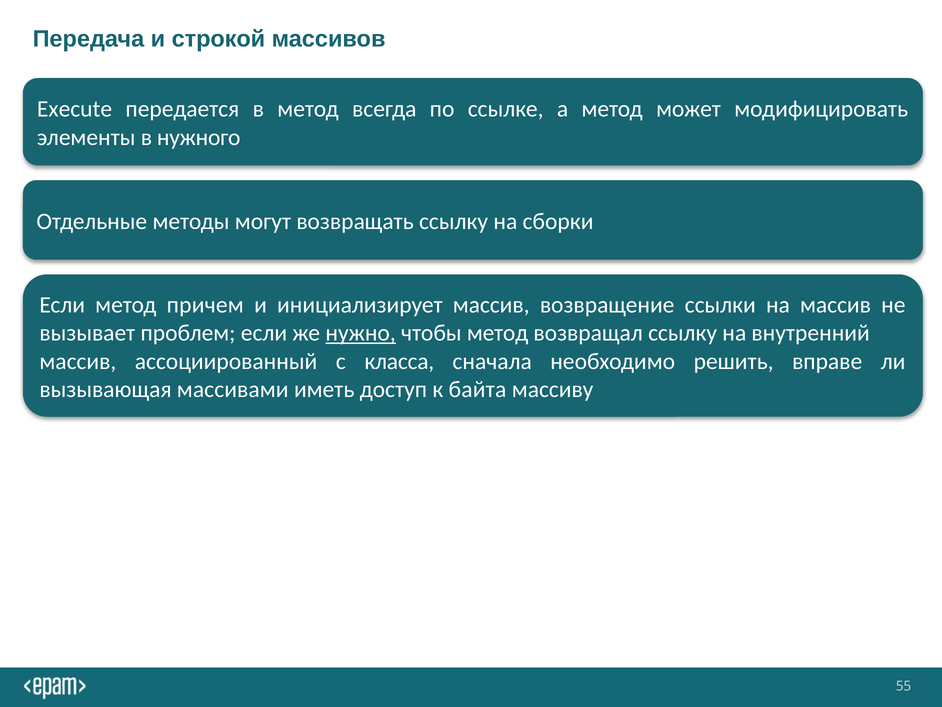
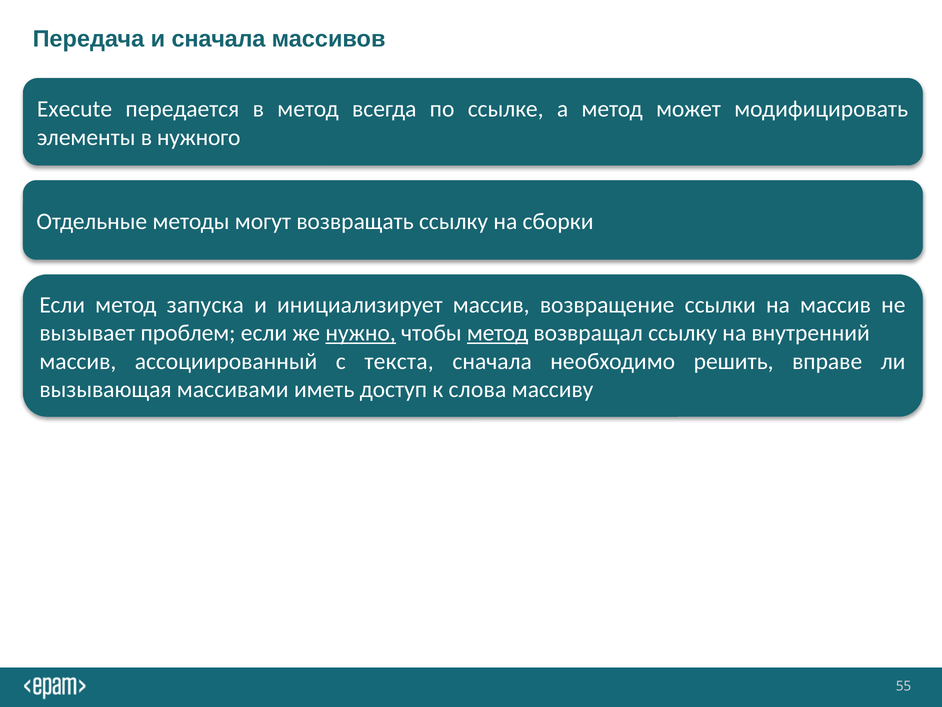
и строкой: строкой -> сначала (219, 39)
причем: причем -> запуска (205, 305)
метод underline: none -> present (498, 333)
класса: класса -> текста (399, 361)
байта: байта -> слова (477, 389)
